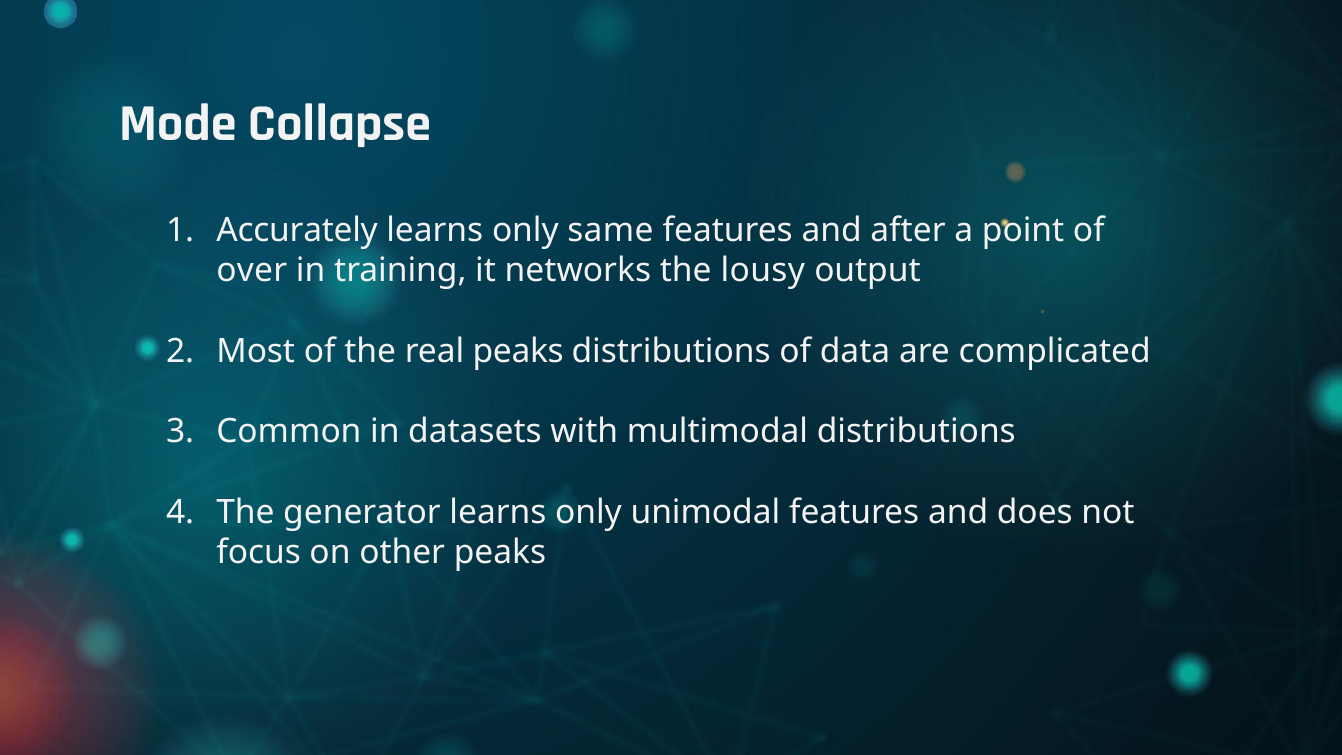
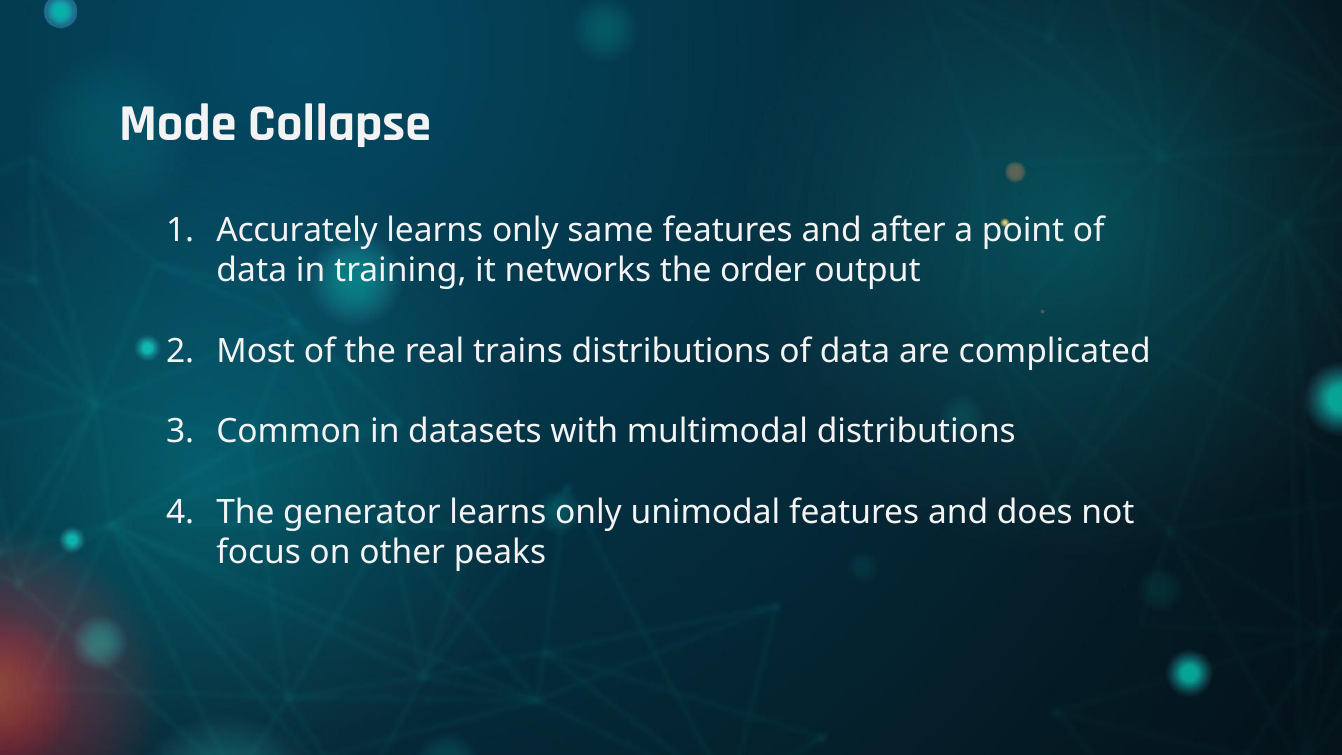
over: over -> data (252, 271)
lousy: lousy -> order (763, 271)
real peaks: peaks -> trains (518, 351)
